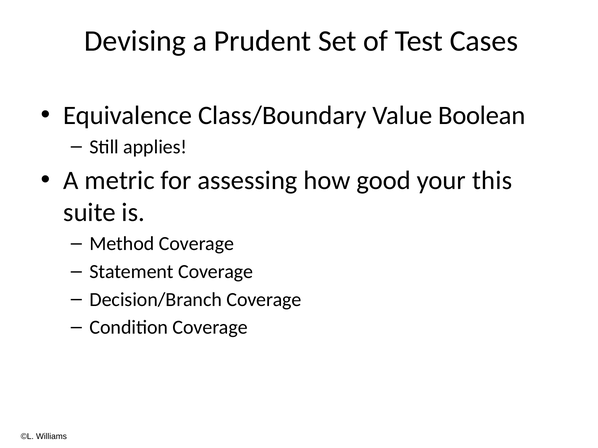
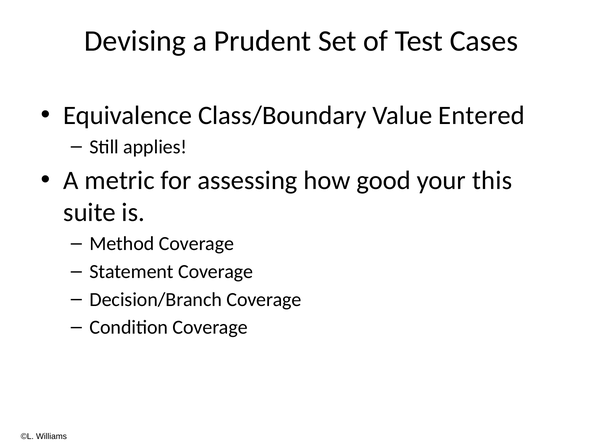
Boolean: Boolean -> Entered (482, 116)
